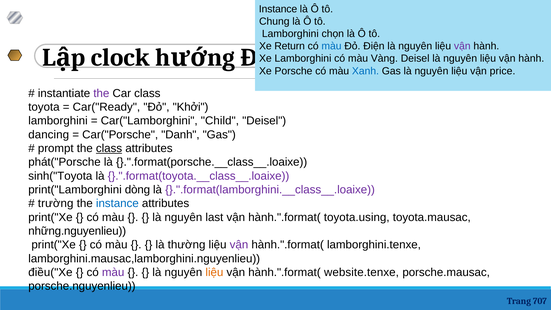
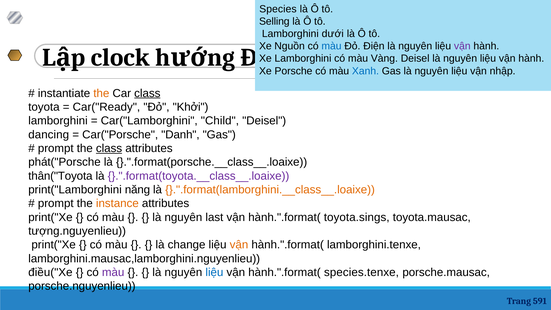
Instance: Instance -> Species (278, 9)
Chung: Chung -> Selling (274, 21)
chọn: chọn -> dưới (333, 34)
Return: Return -> Nguồn (290, 46)
price: price -> nhập (503, 71)
the colour: purple -> orange (101, 93)
class underline: none -> present (147, 93)
sinh("Toyota: sinh("Toyota -> thân("Toyota (60, 176)
dòng: dòng -> năng (137, 190)
}.".format(lamborghini.__class__.loaixe colour: purple -> orange (270, 190)
trường: trường -> prompt (56, 203)
instance colour: blue -> orange (117, 203)
toyota.using: toyota.using -> toyota.sings (357, 217)
những.nguyenlieu: những.nguyenlieu -> tượng.nguyenlieu (77, 231)
thường: thường -> change (187, 245)
vận colour: purple -> orange (239, 245)
liệu colour: orange -> blue (214, 272)
website.tenxe: website.tenxe -> species.tenxe (361, 272)
707: 707 -> 591 (540, 301)
